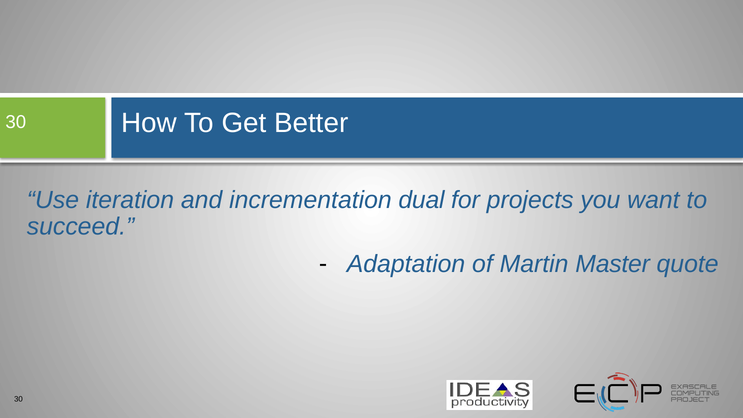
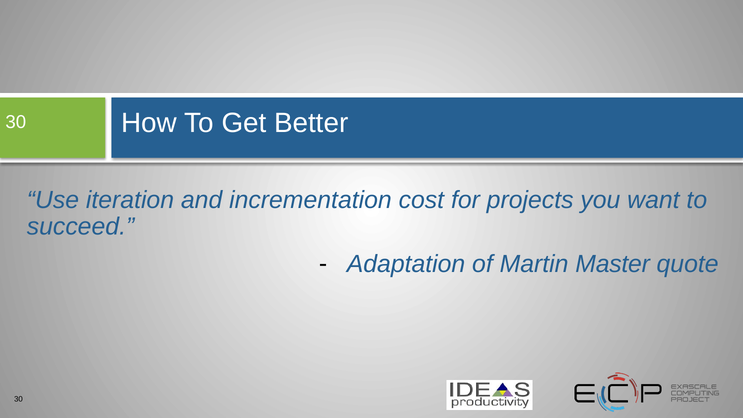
dual: dual -> cost (421, 200)
